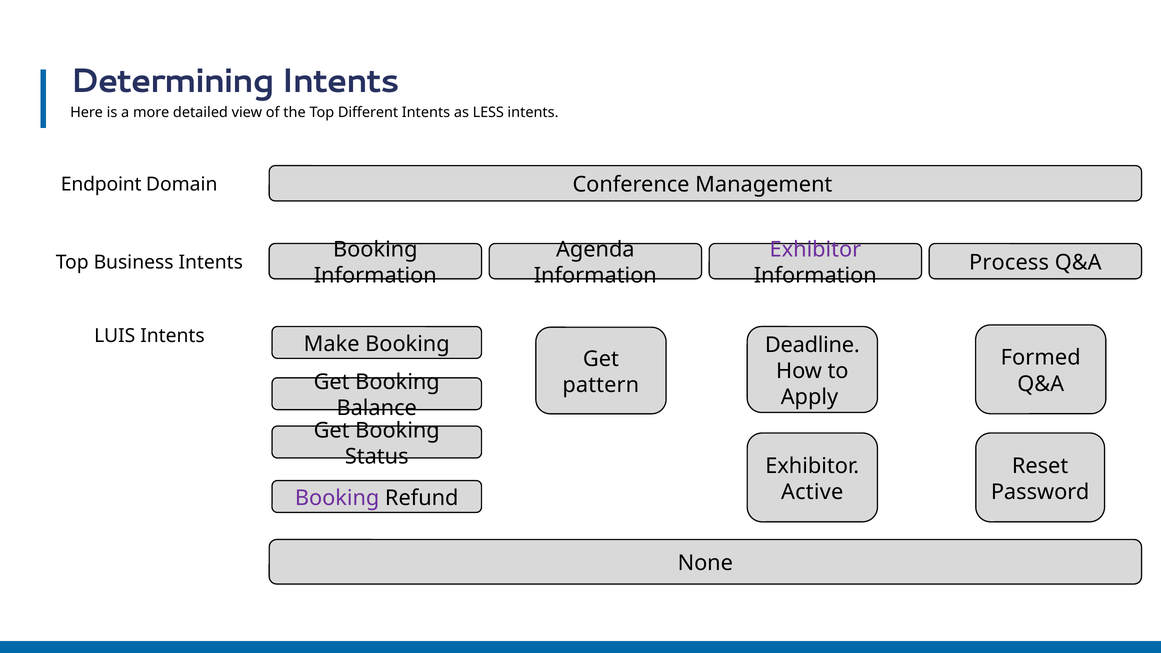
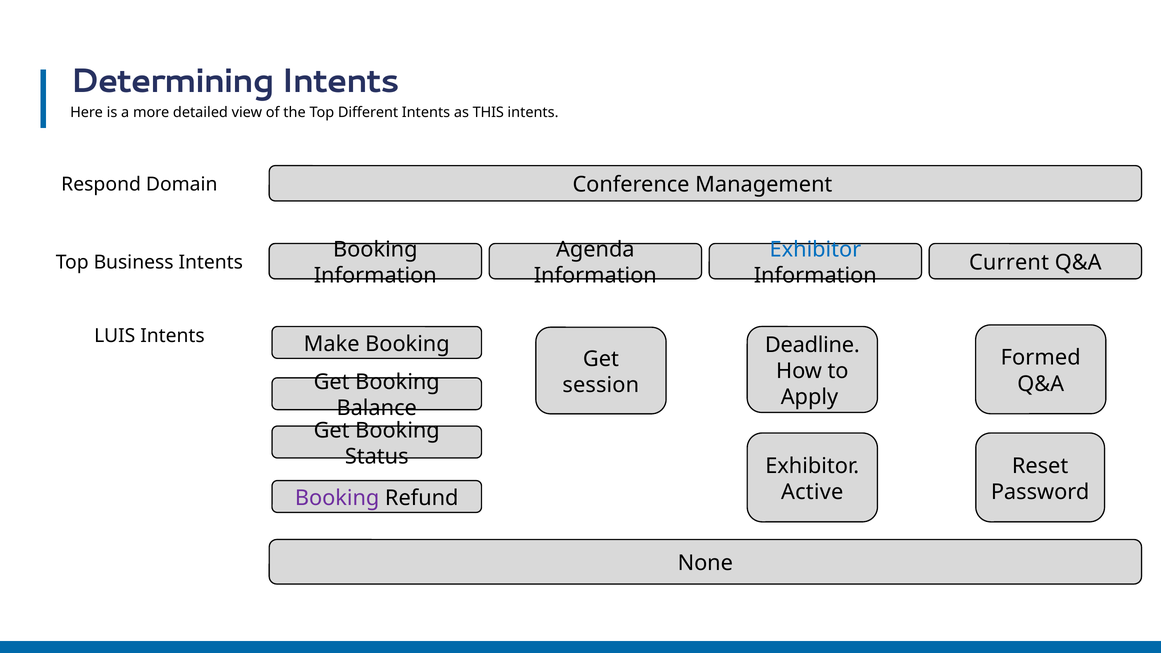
LESS: LESS -> THIS (488, 113)
Endpoint: Endpoint -> Respond (101, 184)
Exhibitor colour: purple -> blue (815, 250)
Process: Process -> Current (1009, 263)
pattern: pattern -> session (601, 385)
